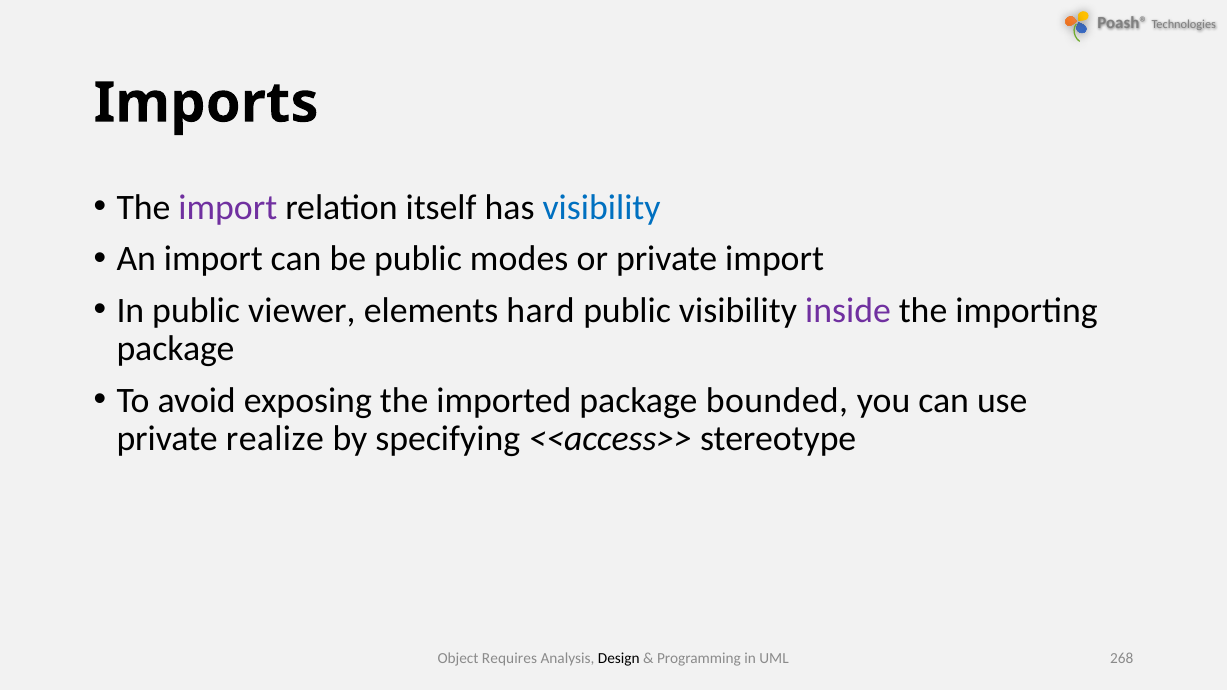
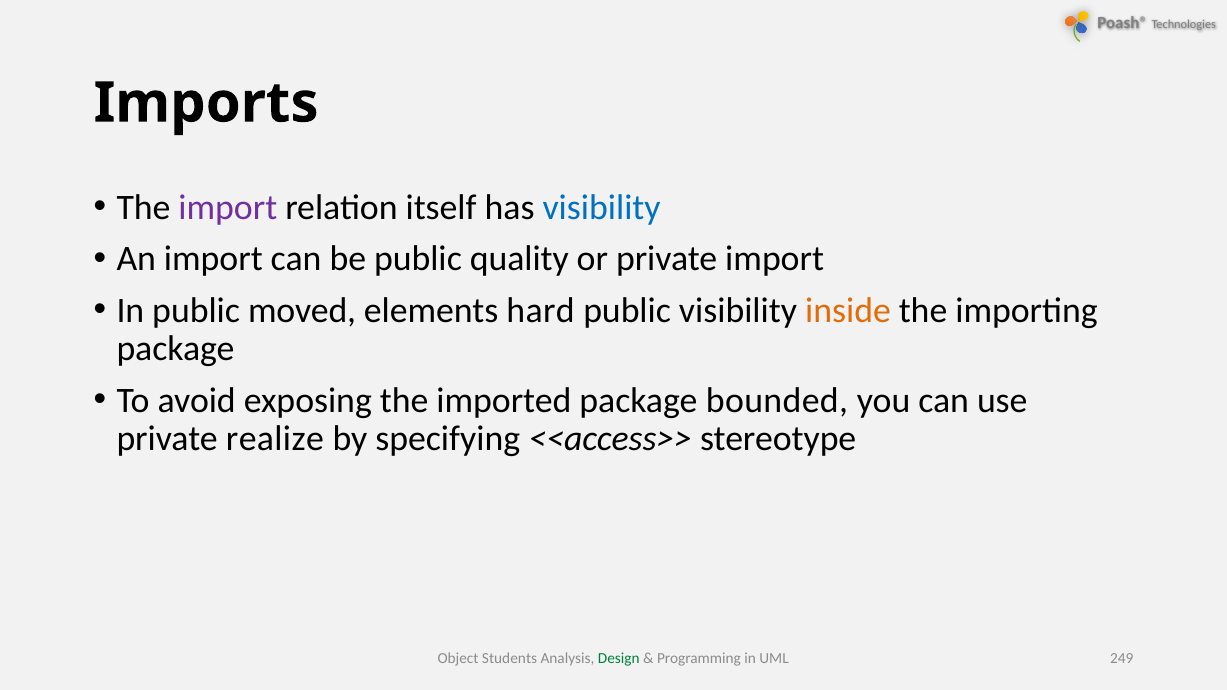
modes: modes -> quality (519, 259)
viewer: viewer -> moved (302, 310)
inside colour: purple -> orange (848, 310)
Requires: Requires -> Students (510, 659)
Design colour: black -> green (619, 659)
268: 268 -> 249 (1122, 659)
